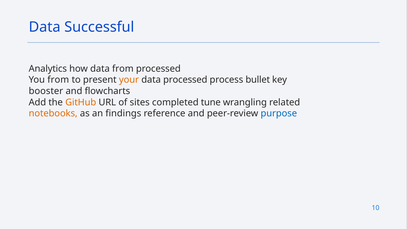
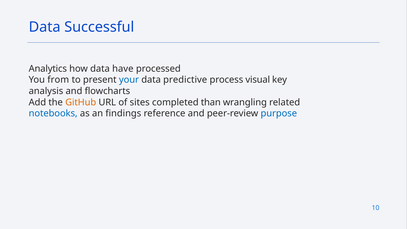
data from: from -> have (123, 69)
your colour: orange -> blue (129, 80)
data processed: processed -> predictive (185, 80)
bullet: bullet -> visual (258, 80)
booster: booster -> analysis (46, 91)
tune: tune -> than (211, 102)
notebooks colour: orange -> blue (53, 113)
